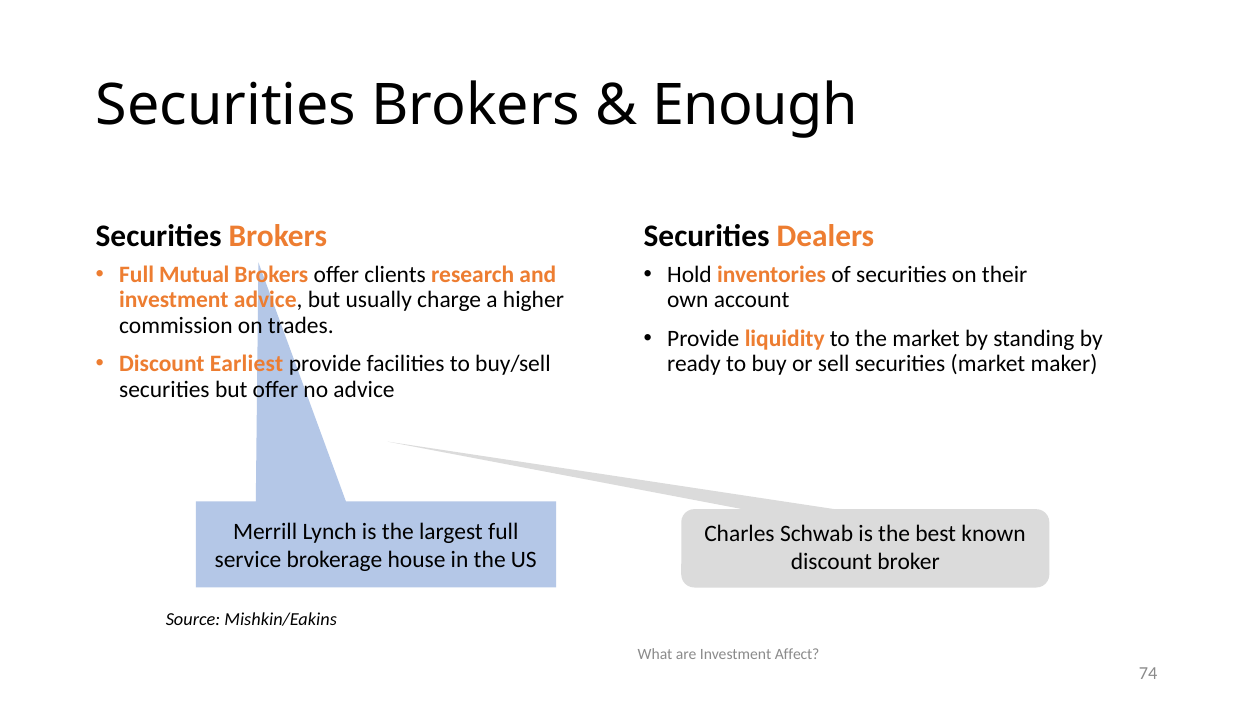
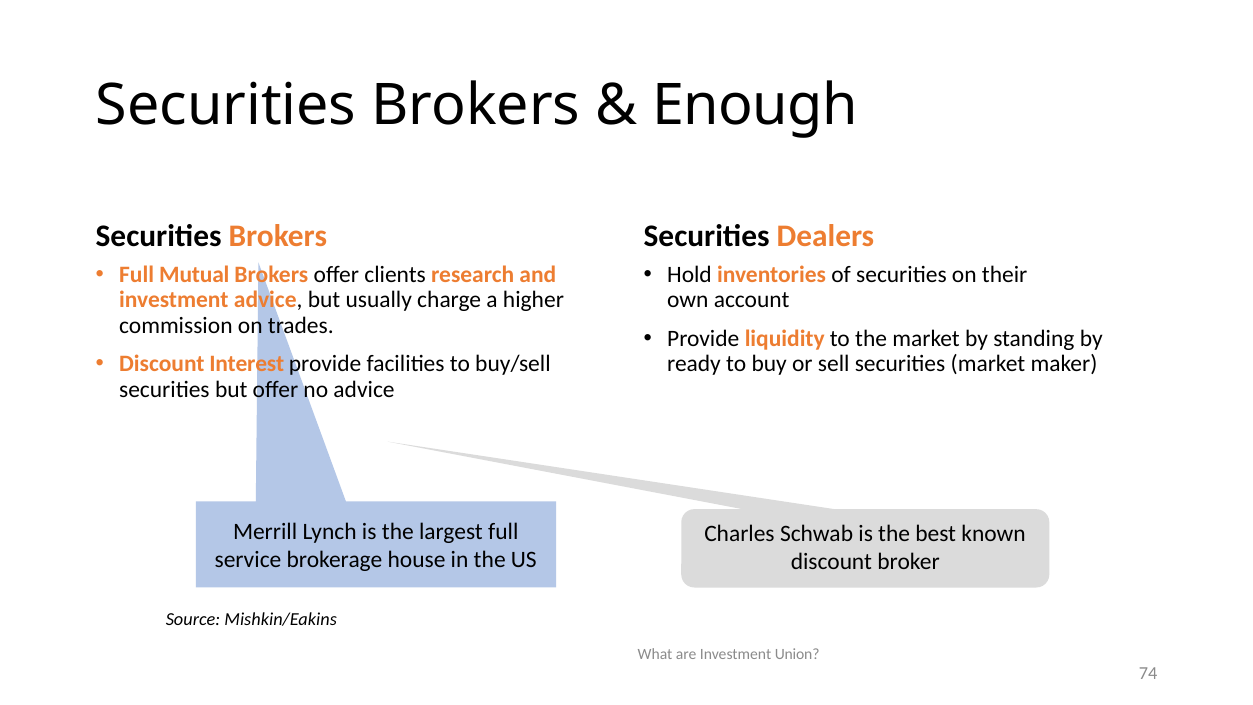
Earliest: Earliest -> Interest (247, 364)
Affect: Affect -> Union (797, 654)
